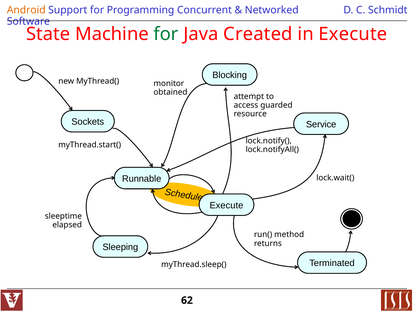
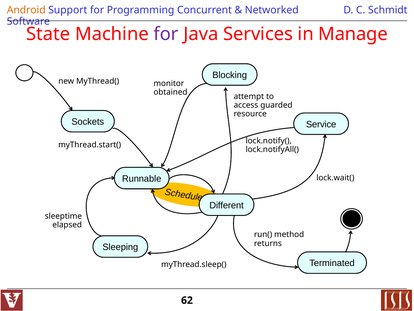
for colour: green -> purple (166, 34)
Created: Created -> Services (258, 34)
in Execute: Execute -> Manage (353, 34)
Execute: Execute -> Different (227, 205)
